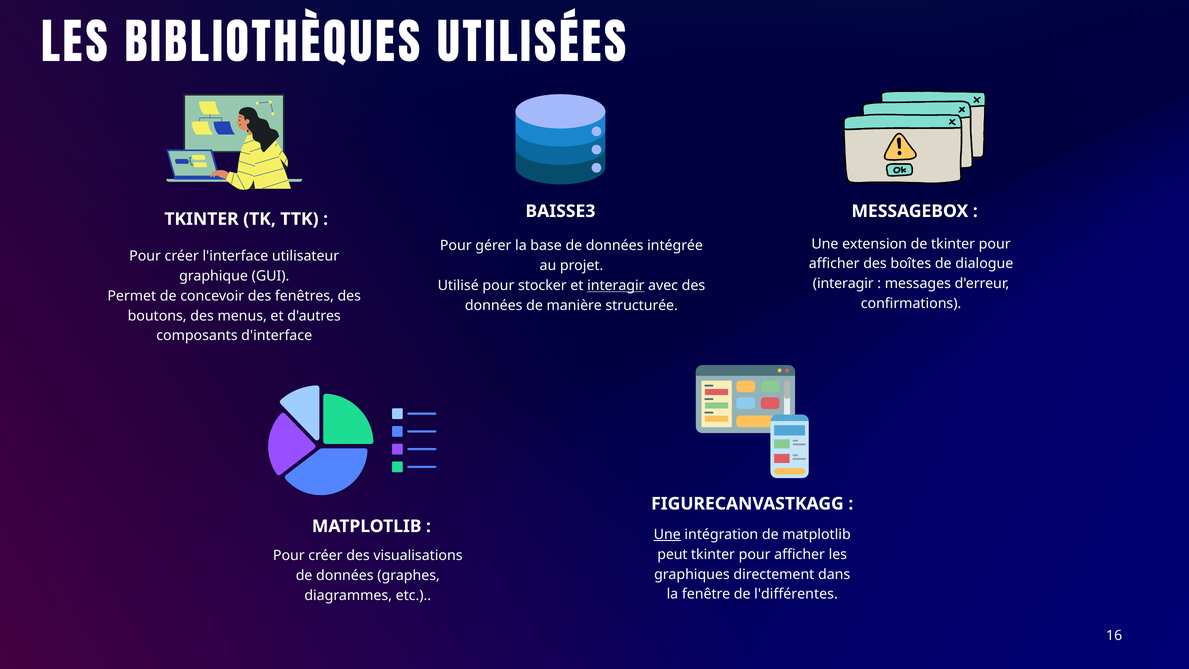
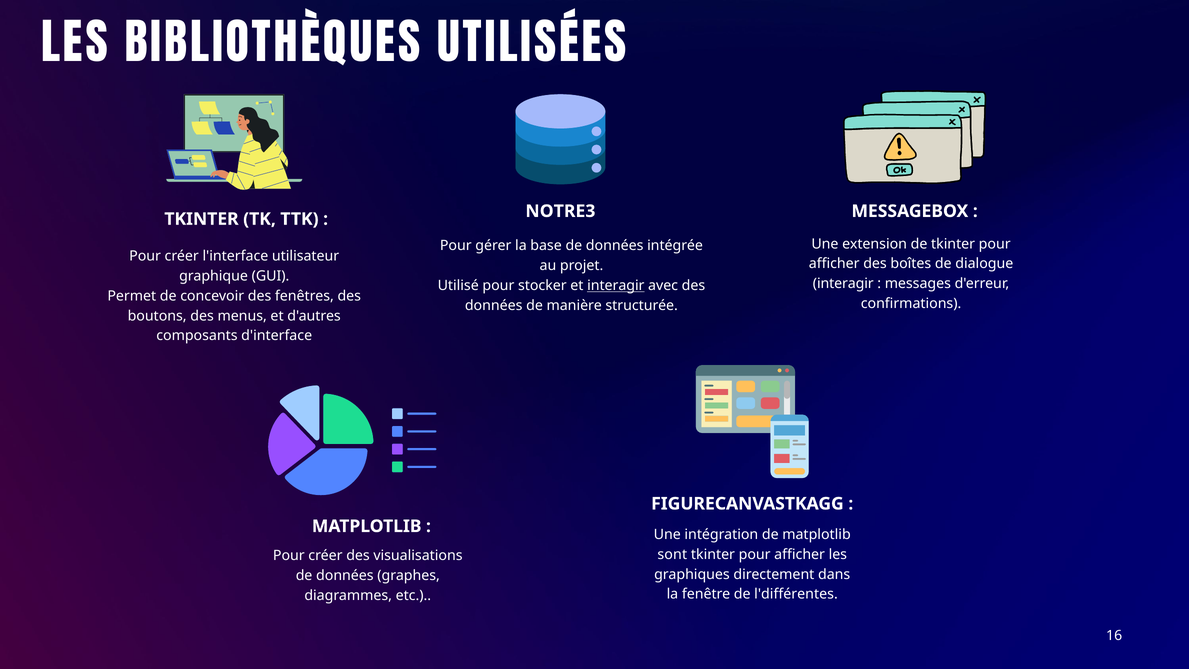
BAISSE3: BAISSE3 -> NOTRE3 (560, 211)
Une underline: present -> none (667, 534)
peut: peut -> sont (672, 554)
